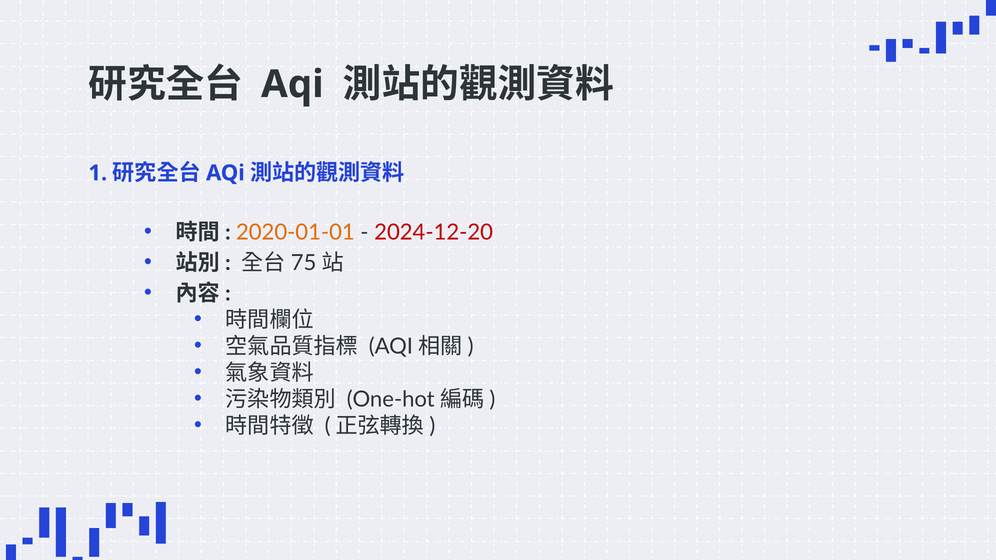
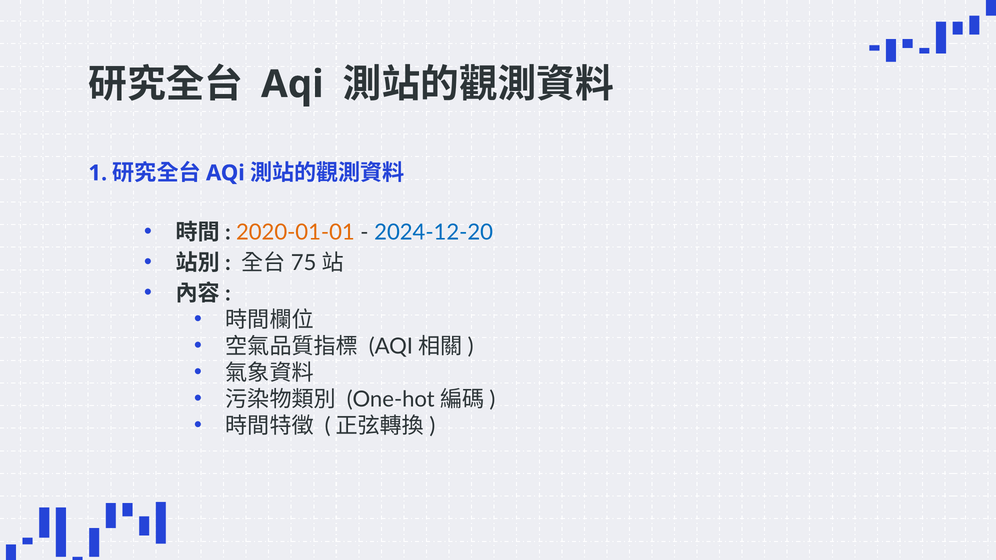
2024-12-20 colour: red -> blue (434, 232)
